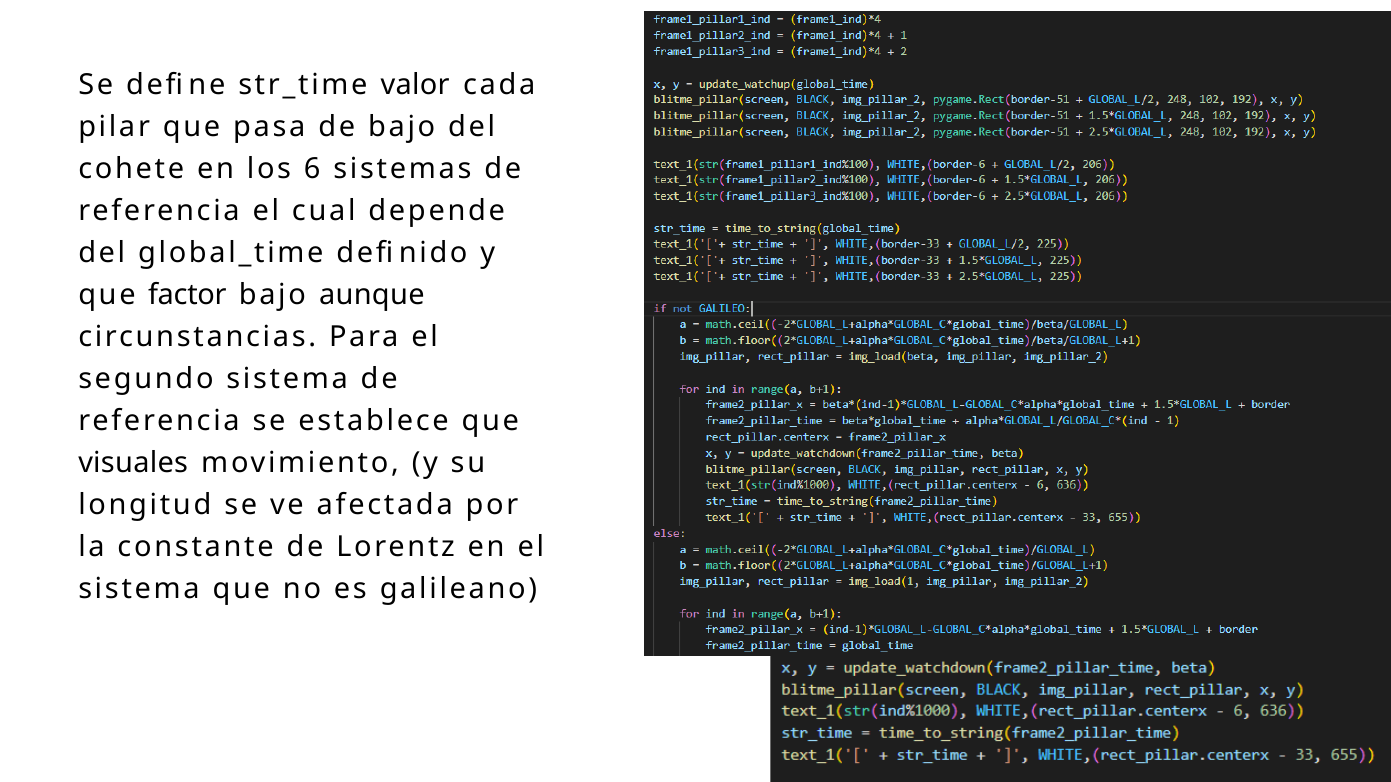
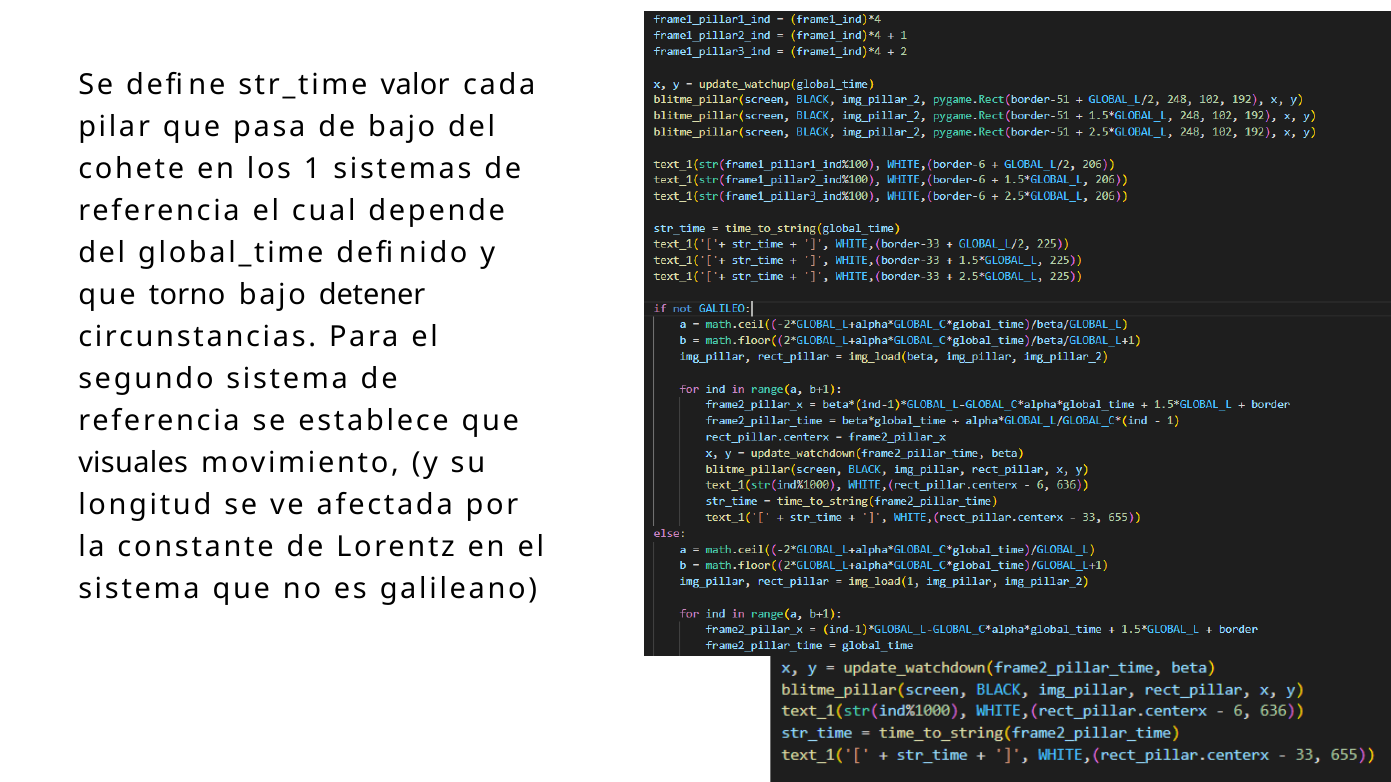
6: 6 -> 1 (312, 169)
factor: factor -> torno (187, 295)
aunque: aunque -> detener (372, 295)
